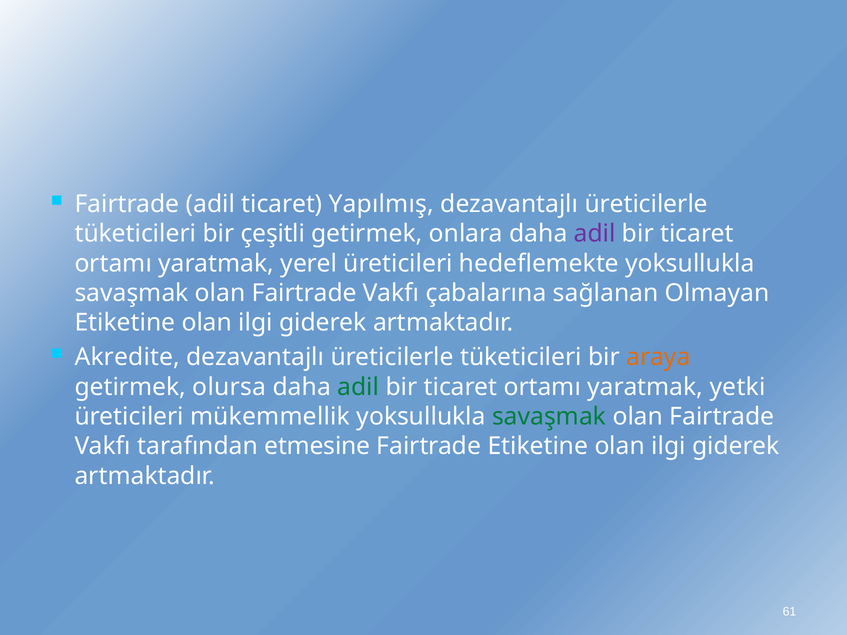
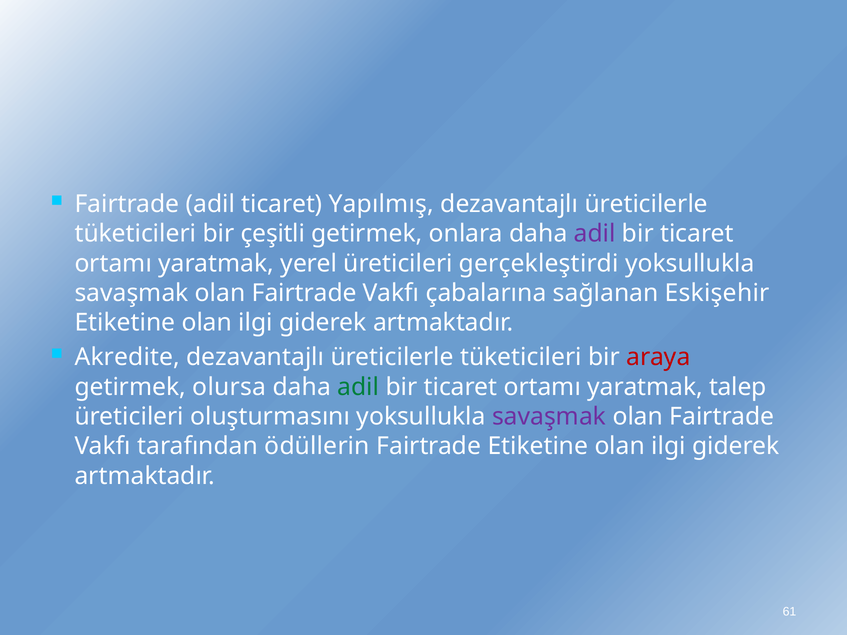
hedeflemekte: hedeflemekte -> gerçekleştirdi (539, 264)
Olmayan: Olmayan -> Eskişehir (717, 293)
araya colour: orange -> red (658, 357)
yetki: yetki -> talep (738, 387)
mükemmellik: mükemmellik -> oluşturmasını (270, 417)
savaşmak colour: green -> purple (549, 417)
etmesine: etmesine -> ödüllerin (317, 446)
